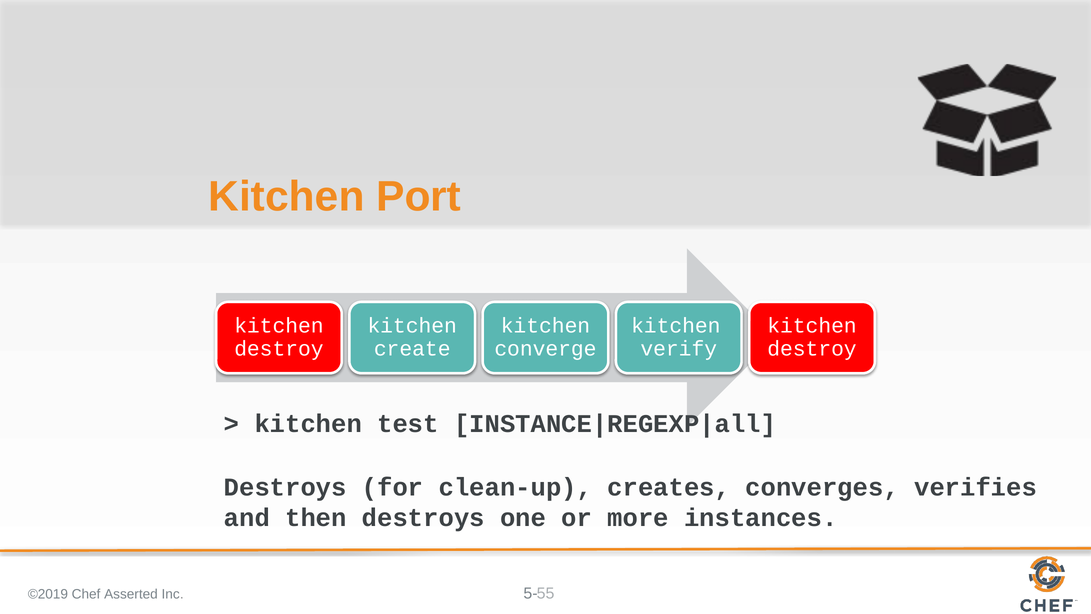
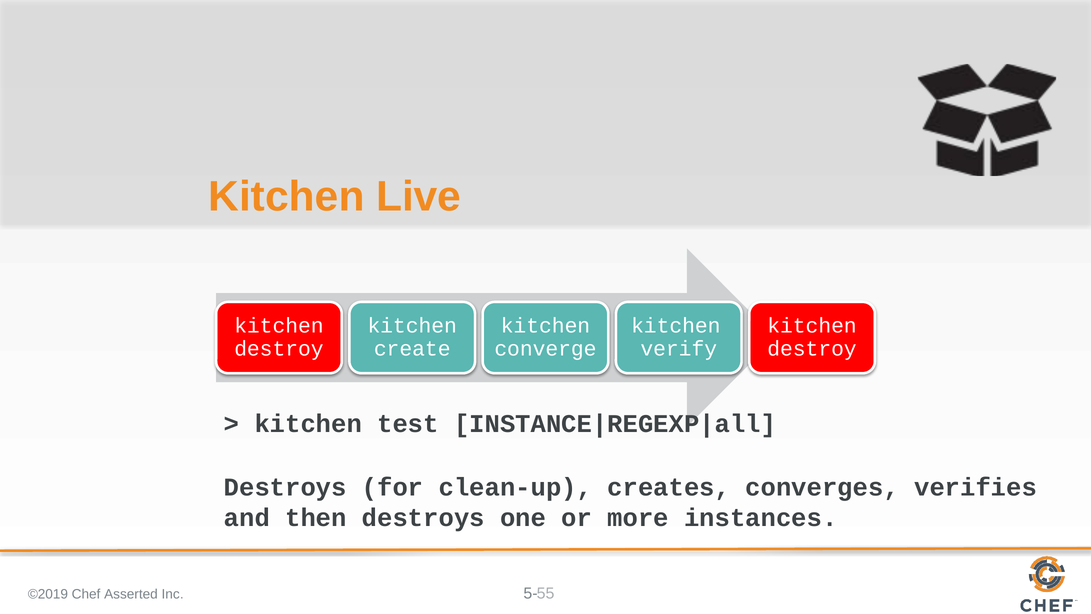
Port: Port -> Live (419, 196)
